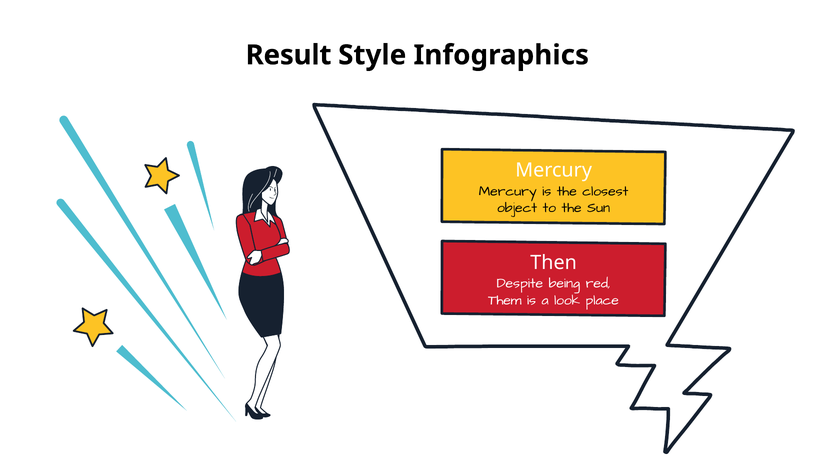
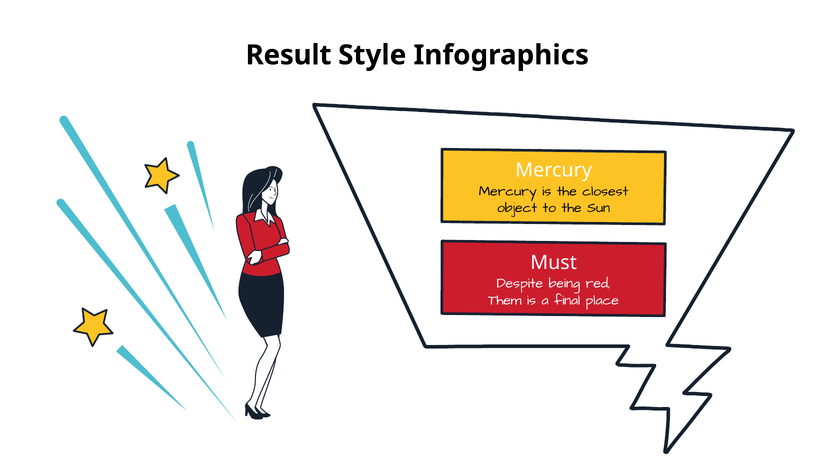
Then: Then -> Must (554, 262)
look: look -> final (567, 300)
